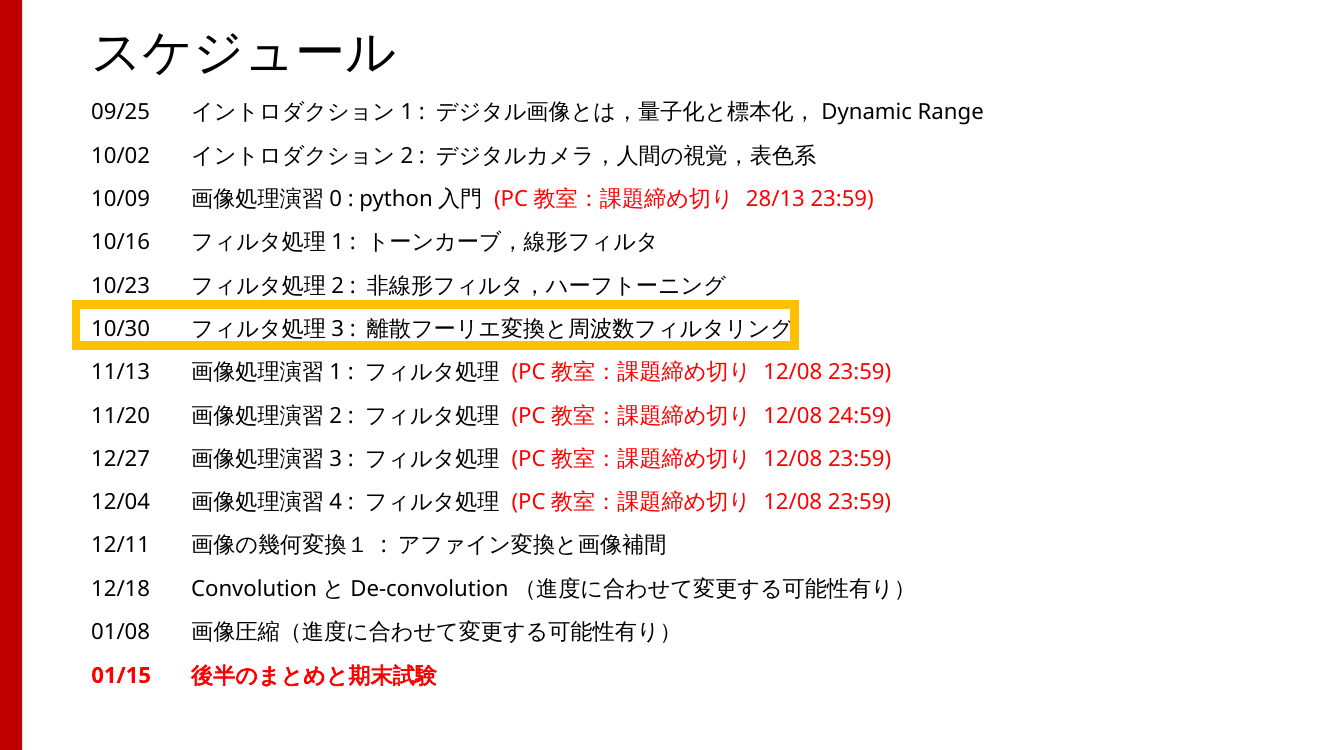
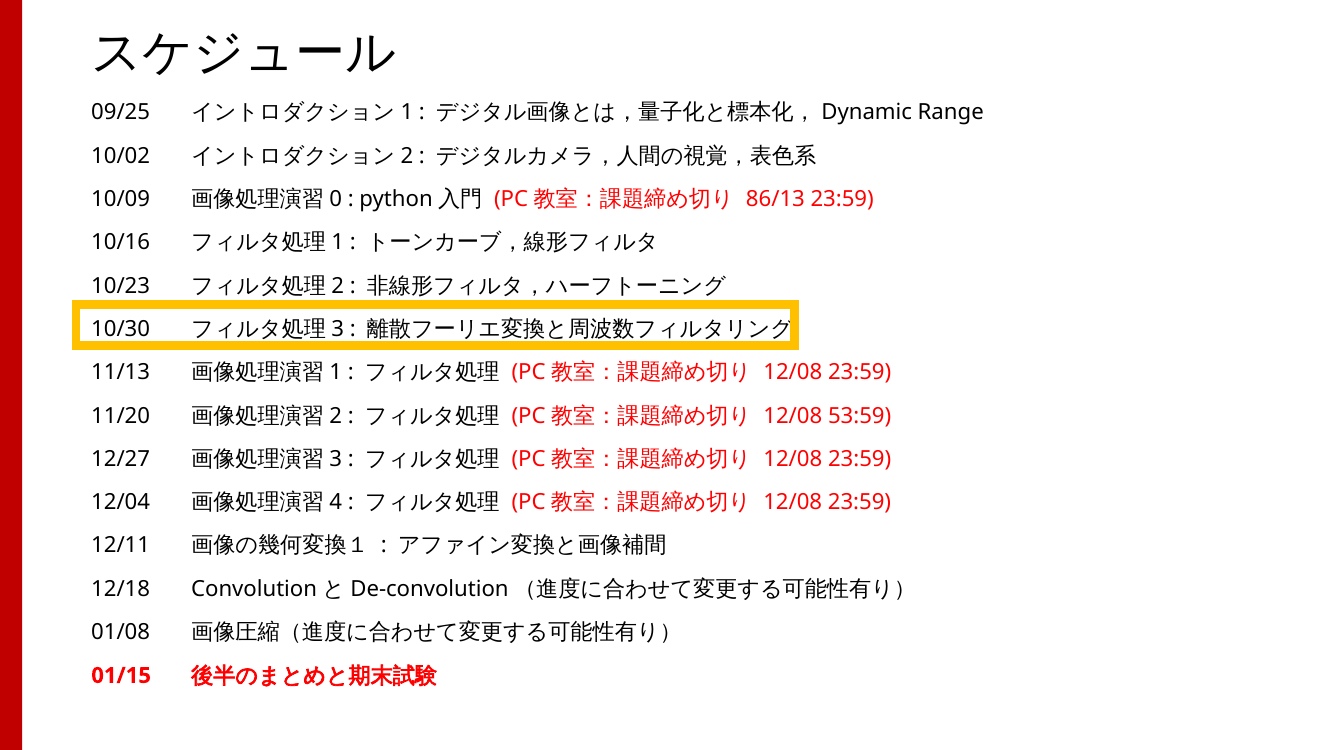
28/13: 28/13 -> 86/13 (775, 199)
24:59: 24:59 -> 53:59 (860, 416)
